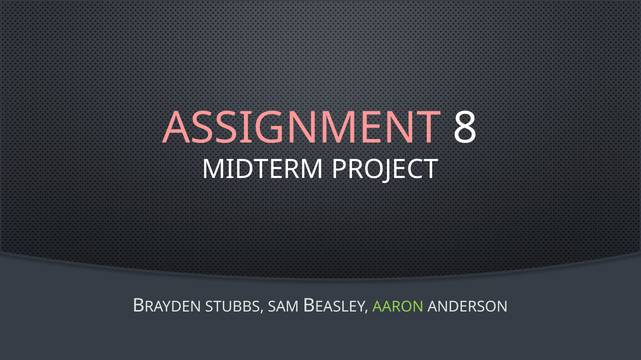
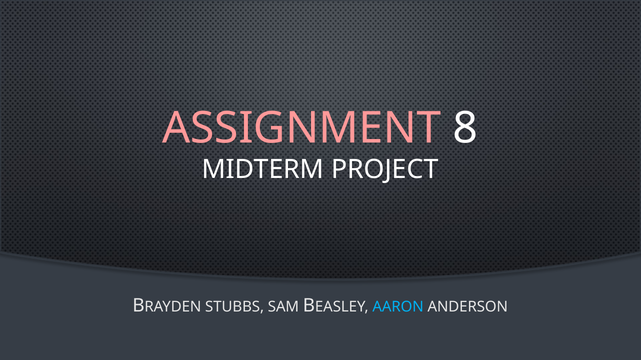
AARON colour: light green -> light blue (398, 308)
